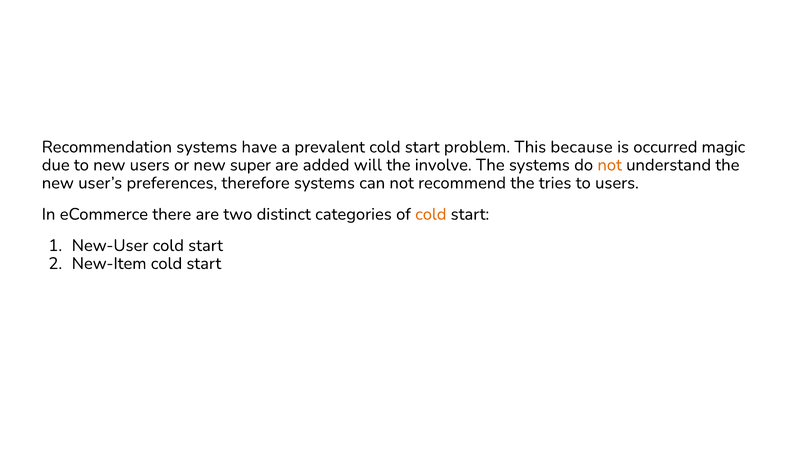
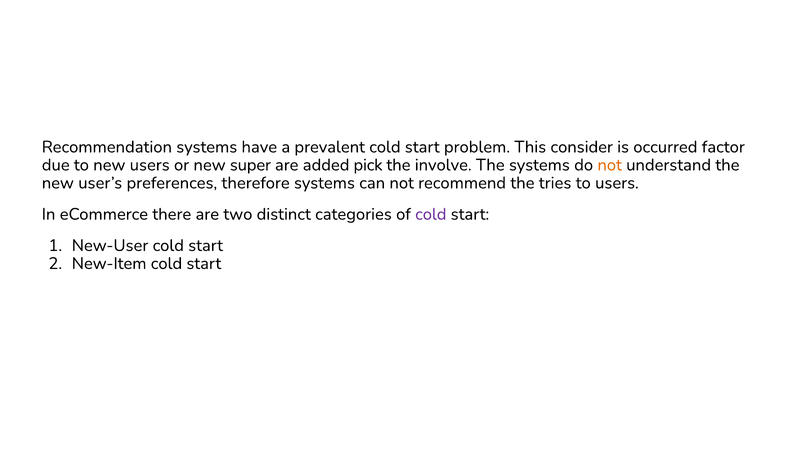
because: because -> consider (582, 147)
magic: magic -> factor (723, 147)
will: will -> pick (368, 165)
cold colour: orange -> purple (431, 214)
